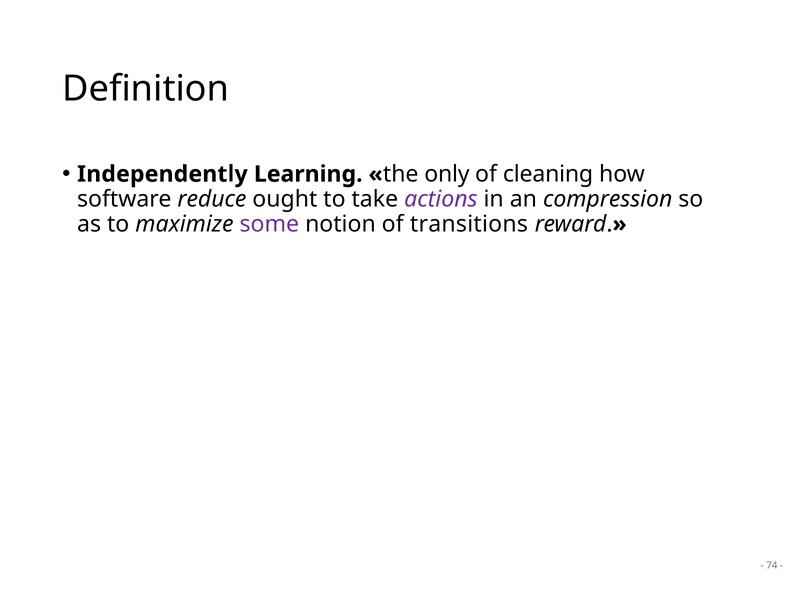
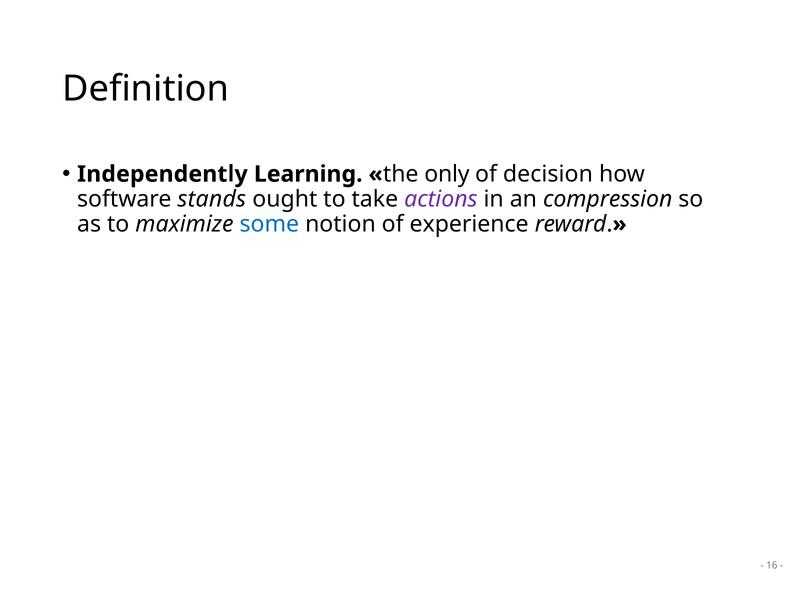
cleaning: cleaning -> decision (548, 174)
reduce: reduce -> stands (212, 199)
some colour: purple -> blue (269, 224)
transitions: transitions -> experience (469, 224)
74: 74 -> 16 (772, 566)
